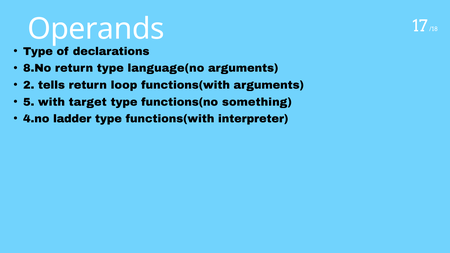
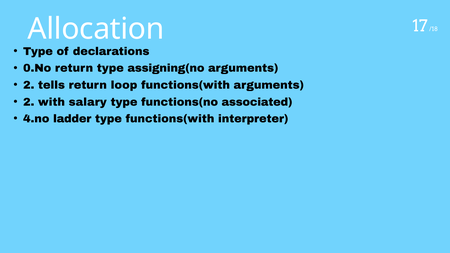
Operands: Operands -> Allocation (96, 29)
8.No: 8.No -> 0.No (37, 68)
language(no: language(no -> assigning(no (166, 68)
5: 5 -> 2 (29, 102)
target: target -> salary (88, 102)
something: something -> associated (257, 102)
